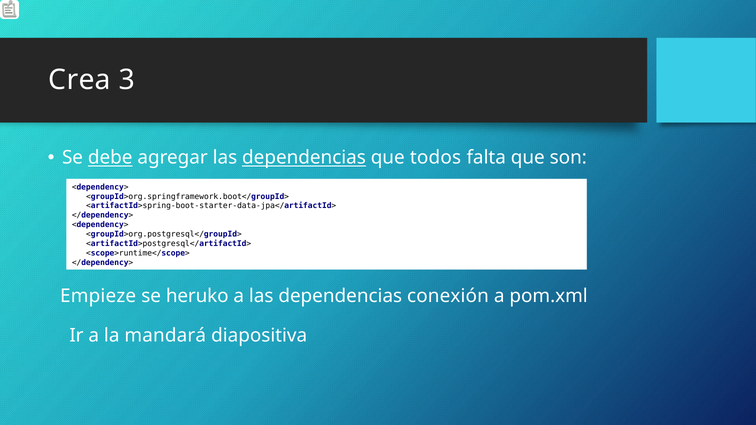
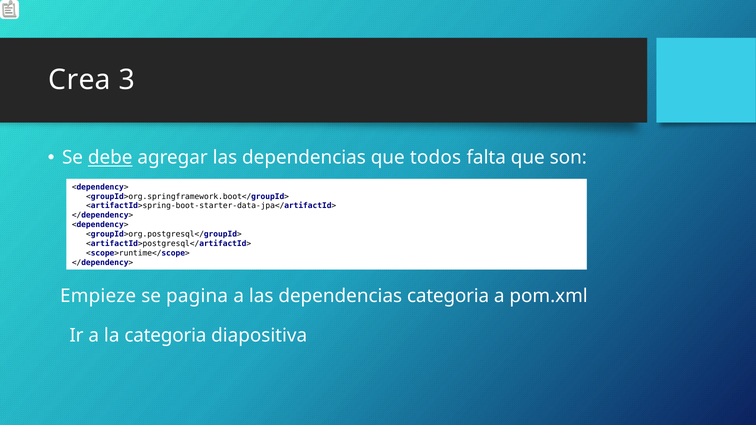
dependencias underline: present -> none (304, 158)
heruko: heruko -> pagina (197, 296)
dependencias conexión: conexión -> categoria (448, 296)
la mandará: mandará -> categoria (165, 336)
